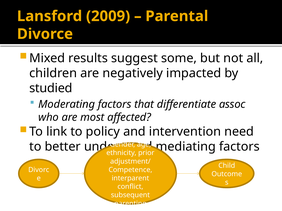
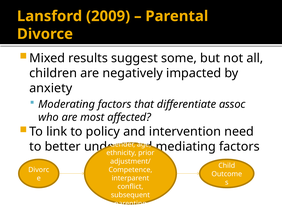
studied: studied -> anxiety (51, 88)
